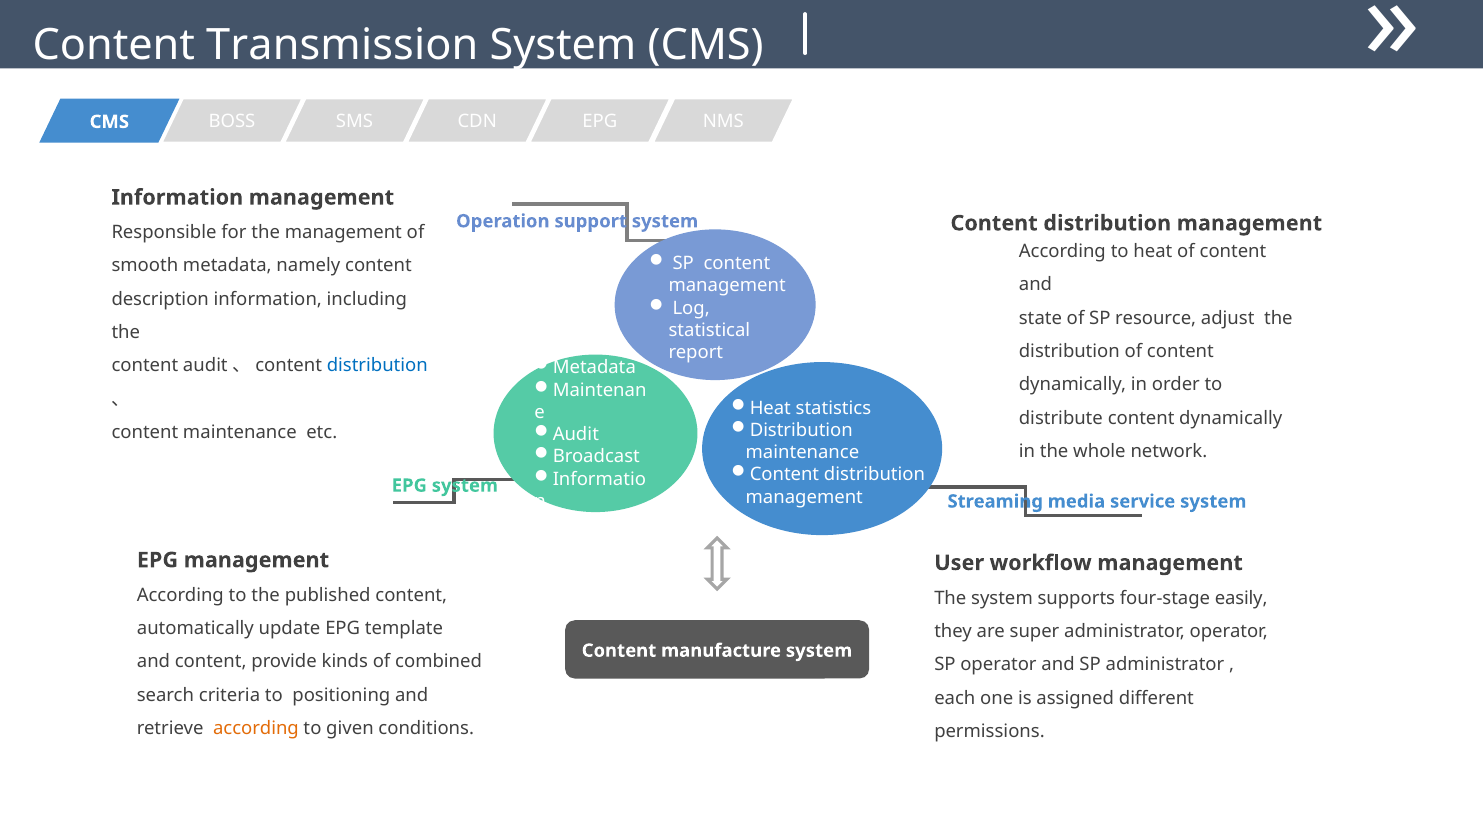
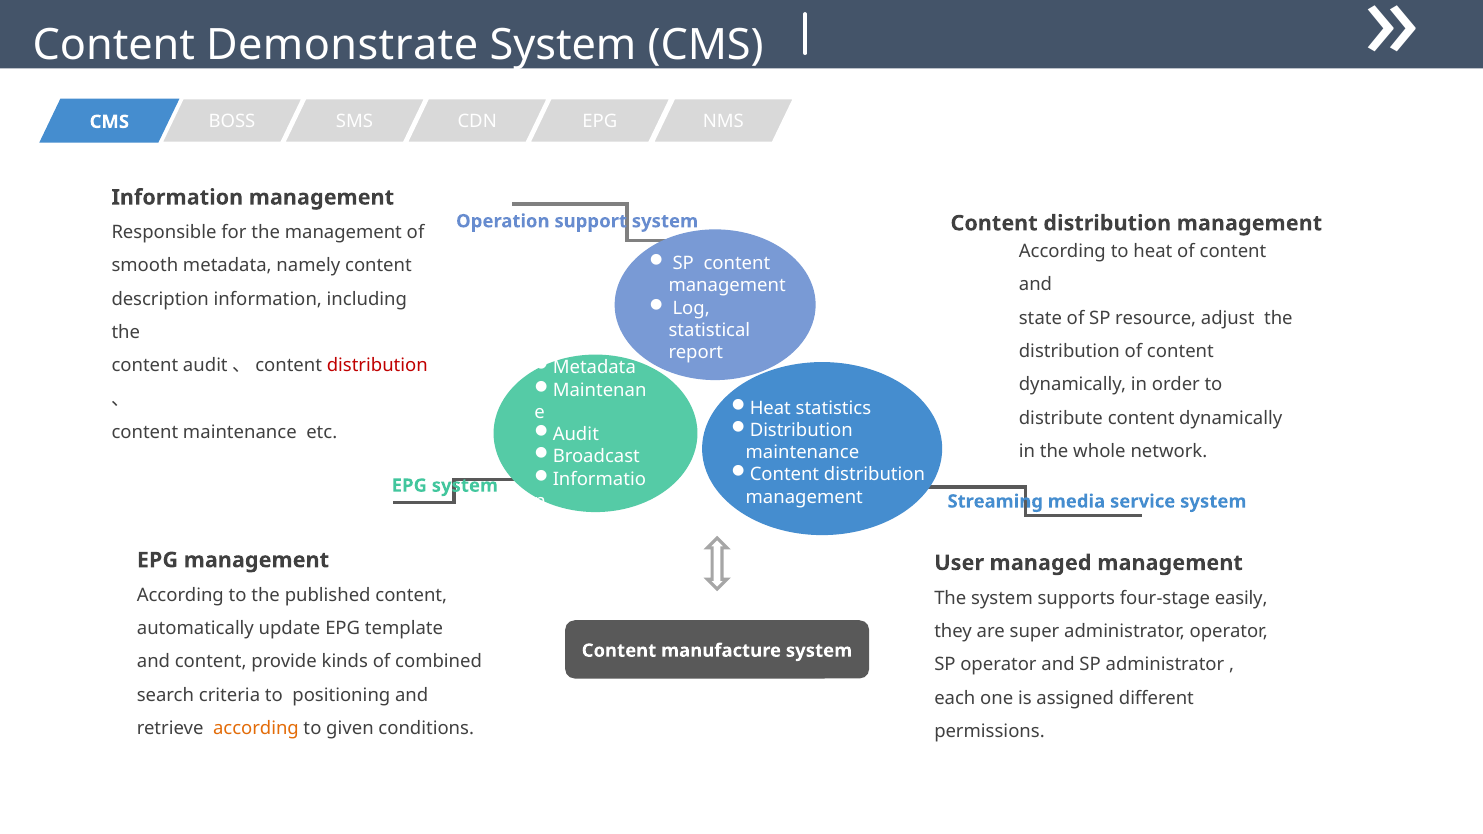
Transmission: Transmission -> Demonstrate (342, 45)
distribution colour: blue -> red (377, 366)
workflow: workflow -> managed (1041, 563)
